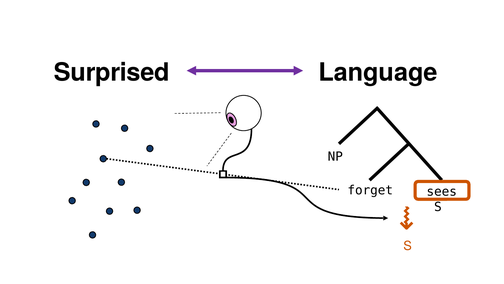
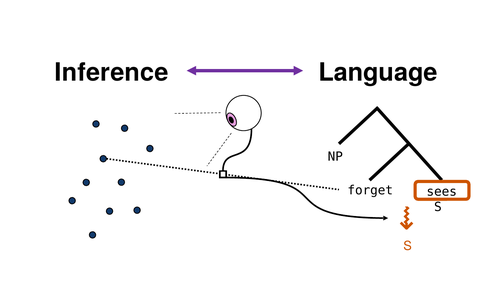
Surprised: Surprised -> Inference (112, 72)
